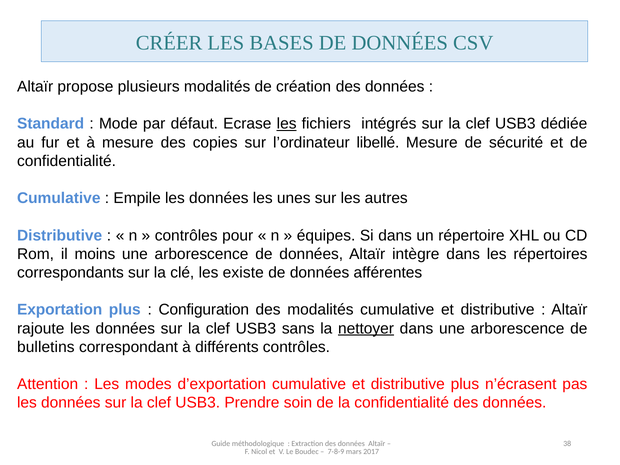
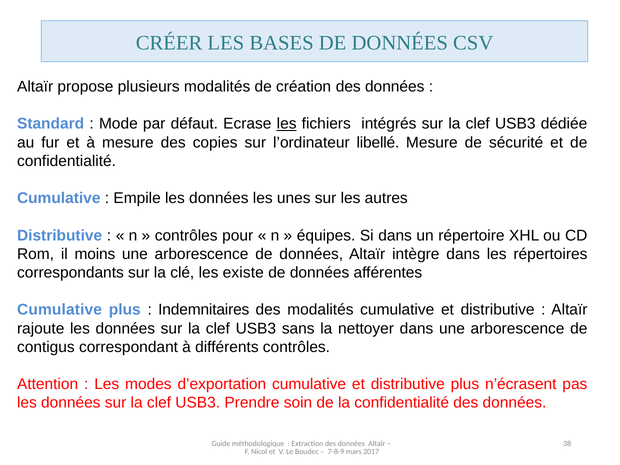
Exportation: Exportation -> Cumulative (60, 310)
Configuration: Configuration -> Indemnitaires (204, 310)
nettoyer underline: present -> none (366, 328)
bulletins: bulletins -> contigus (46, 347)
